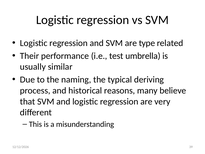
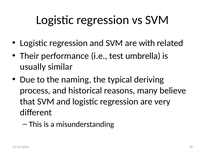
type: type -> with (147, 43)
